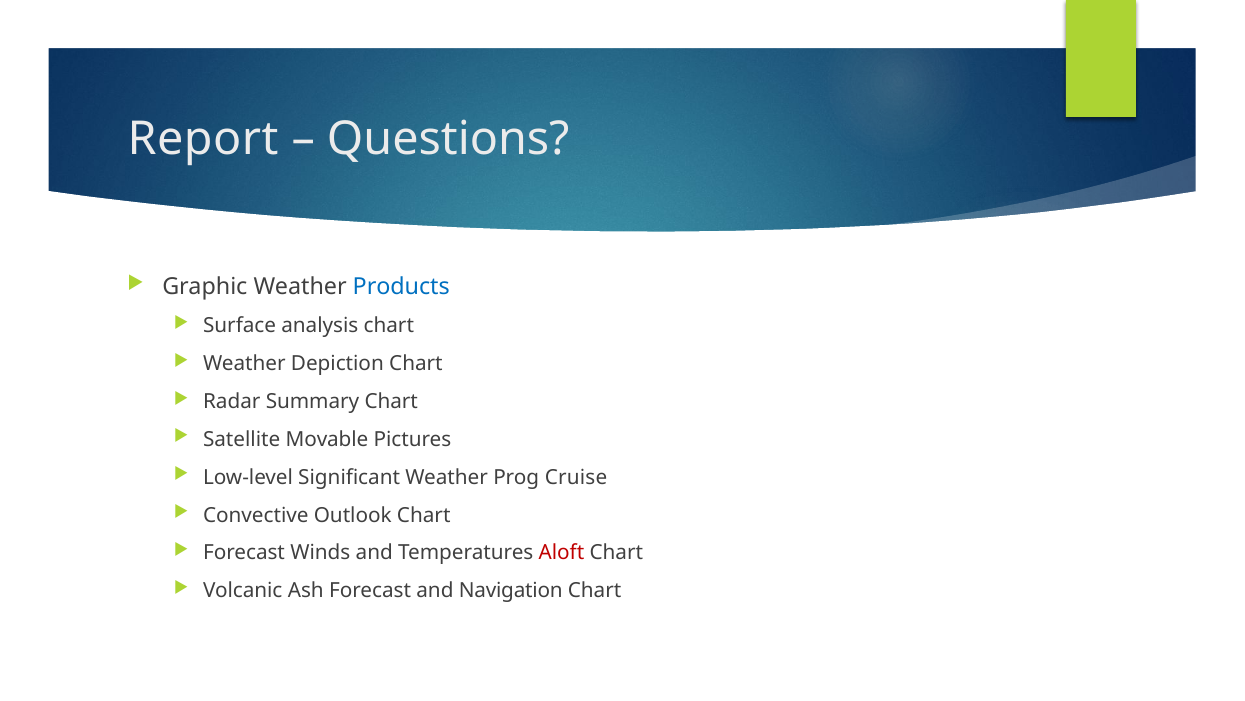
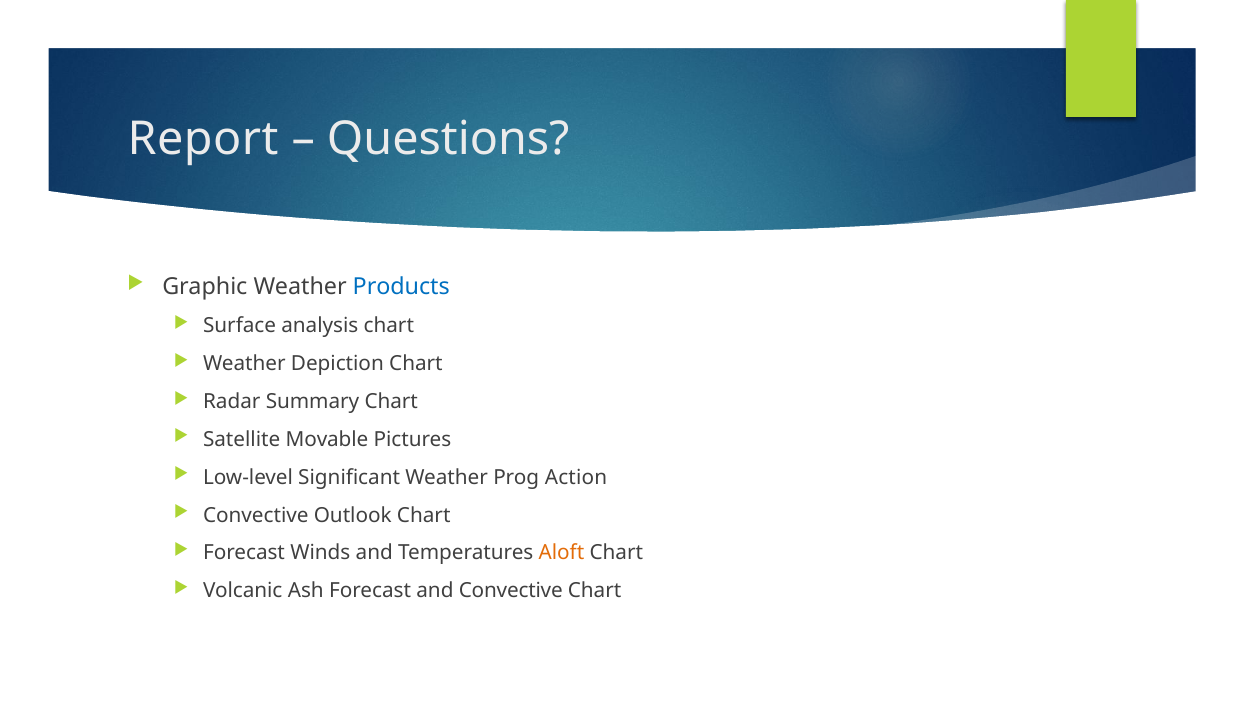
Cruise: Cruise -> Action (576, 477)
Aloft colour: red -> orange (561, 553)
and Navigation: Navigation -> Convective (511, 590)
